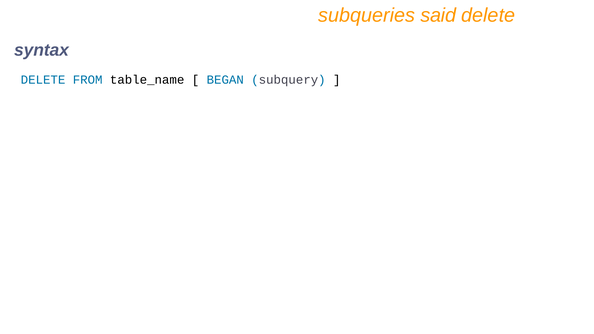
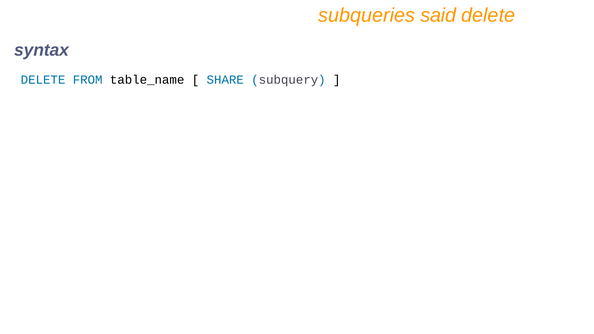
BEGAN: BEGAN -> SHARE (225, 80)
